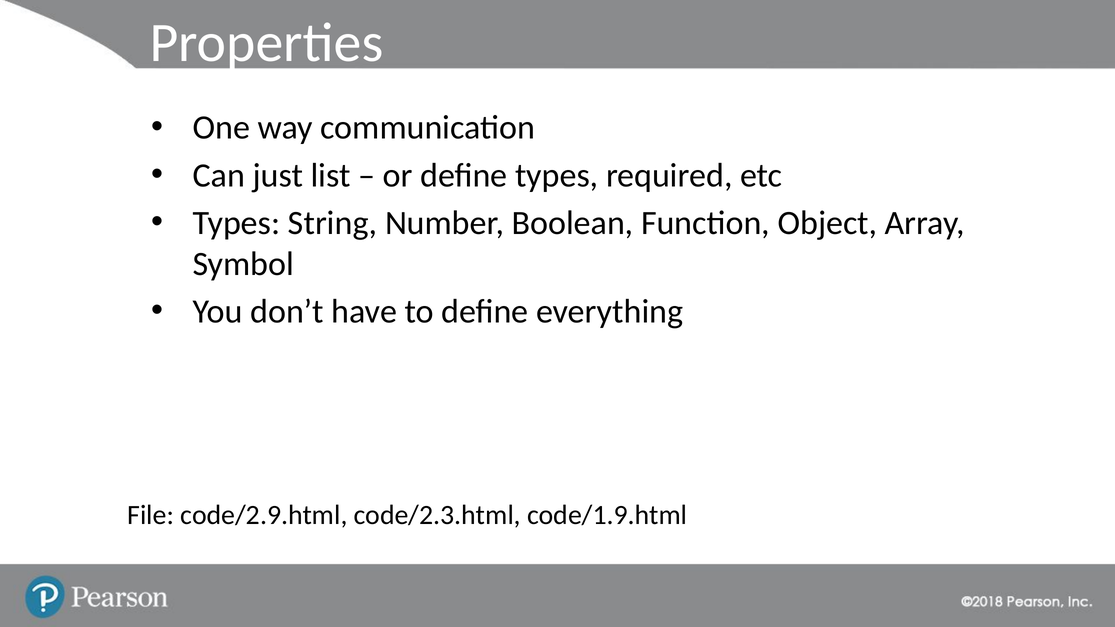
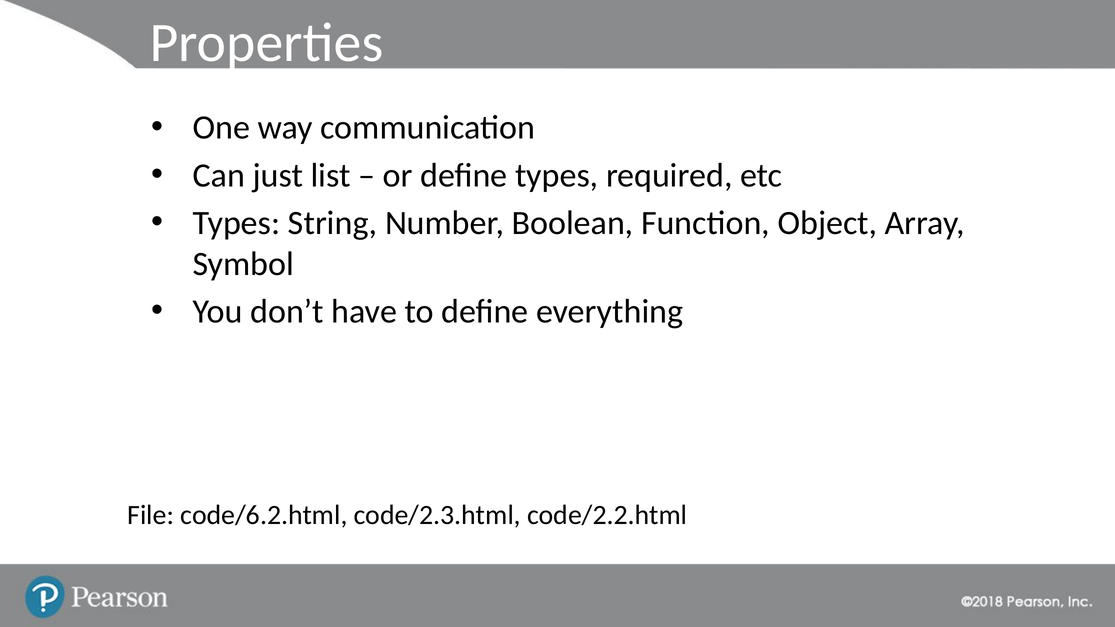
code/2.9.html: code/2.9.html -> code/6.2.html (264, 515)
code/1.9.html: code/1.9.html -> code/2.2.html (607, 515)
